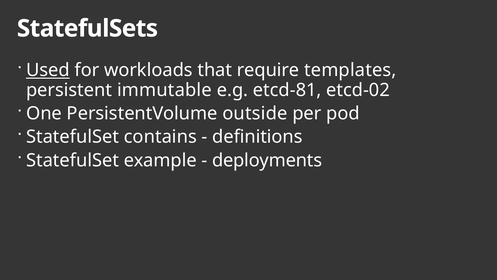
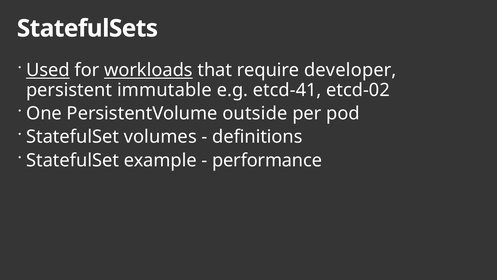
workloads underline: none -> present (148, 70)
templates: templates -> developer (350, 70)
etcd-81: etcd-81 -> etcd-41 (287, 90)
contains: contains -> volumes (160, 137)
deployments: deployments -> performance (267, 160)
